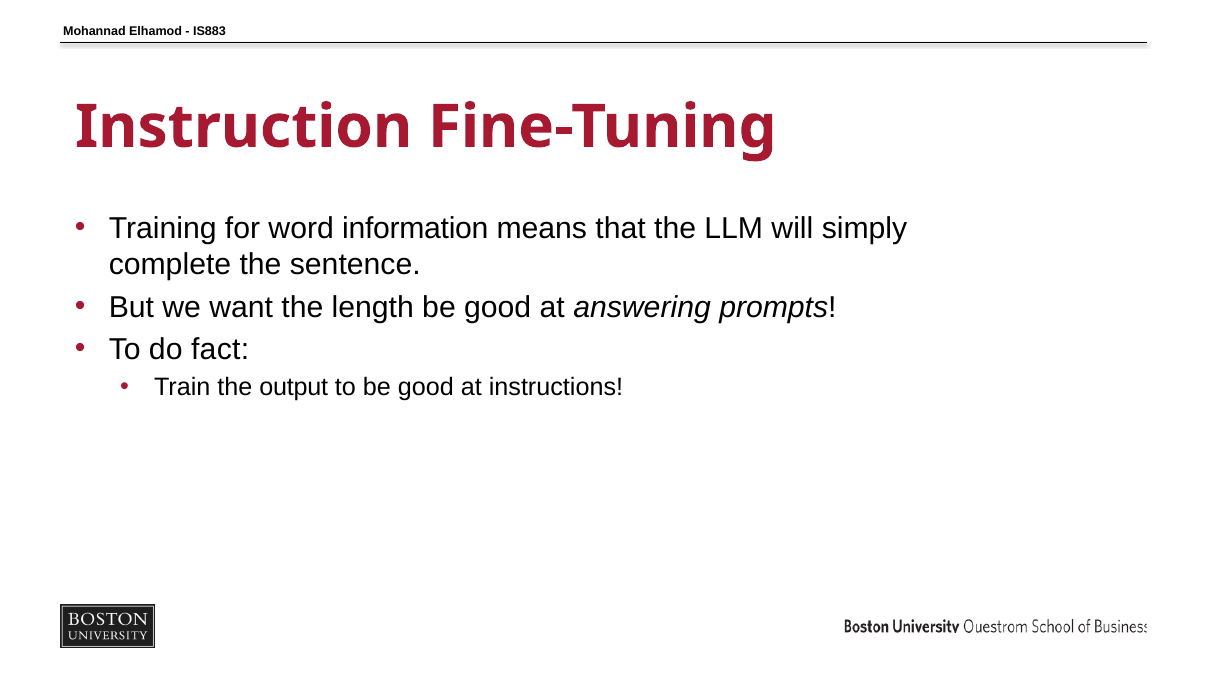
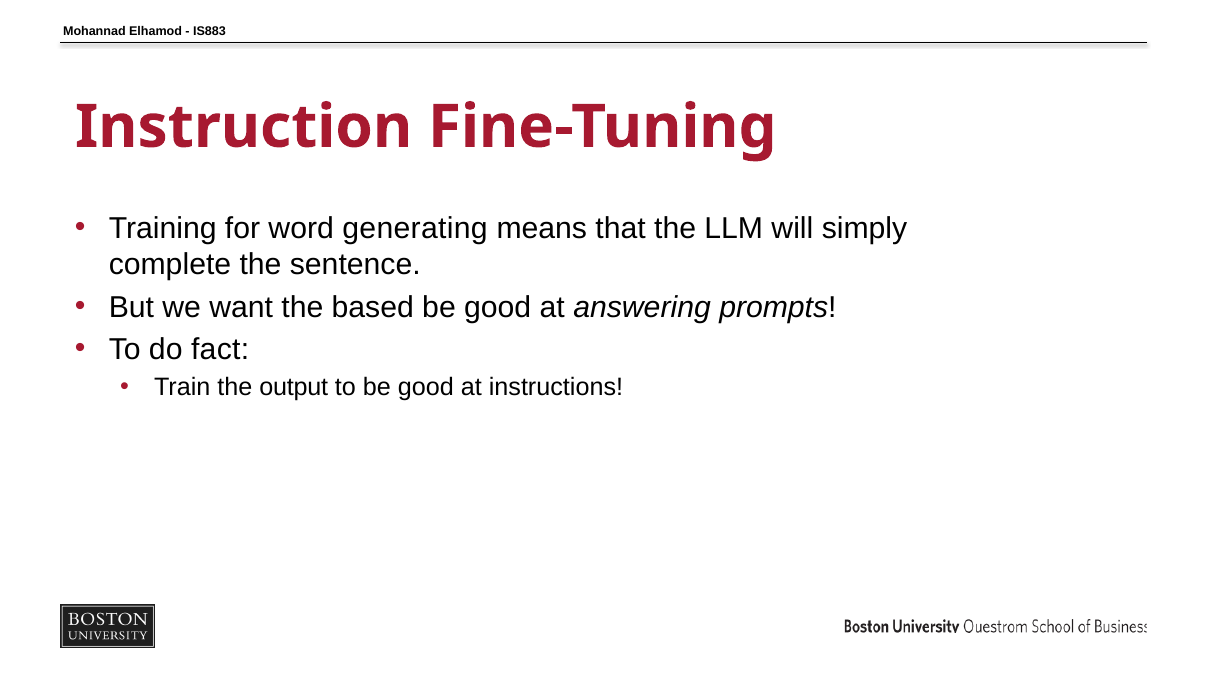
information: information -> generating (415, 229)
length: length -> based (373, 307)
